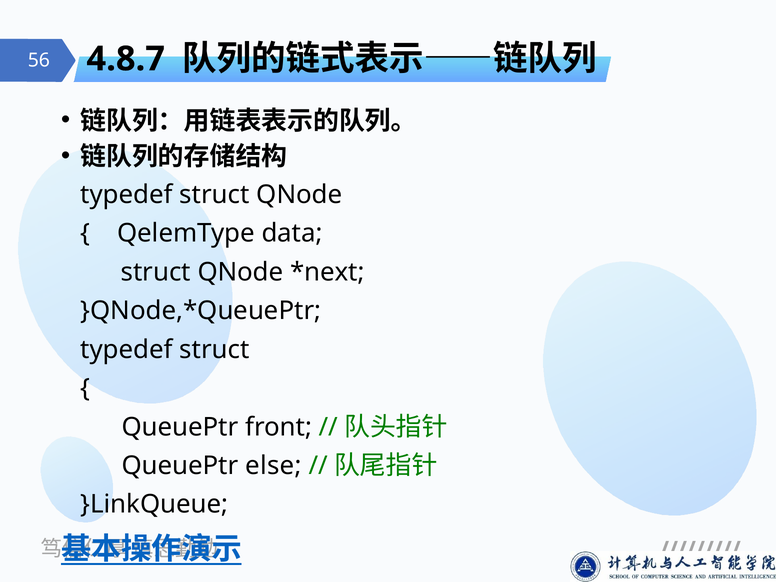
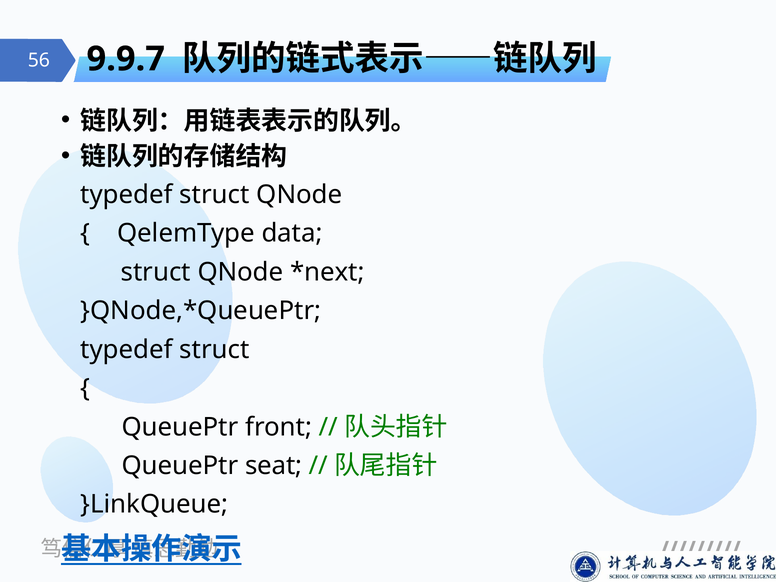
4.8.7: 4.8.7 -> 9.9.7 (126, 59)
else: else -> seat (274, 466)
